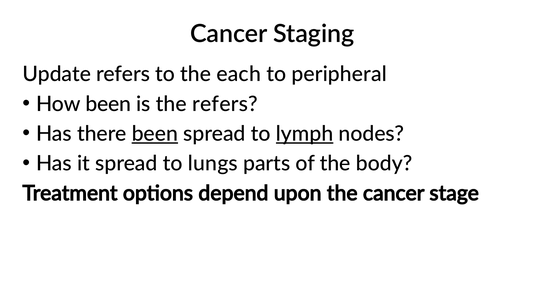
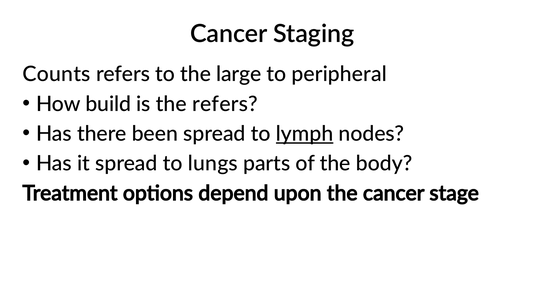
Update: Update -> Counts (57, 74)
each: each -> large (239, 74)
How been: been -> build (108, 104)
been underline: present -> none (155, 134)
